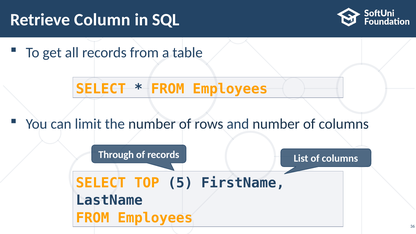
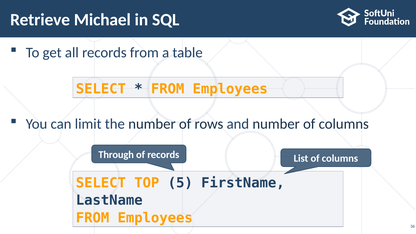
Column: Column -> Michael (102, 20)
